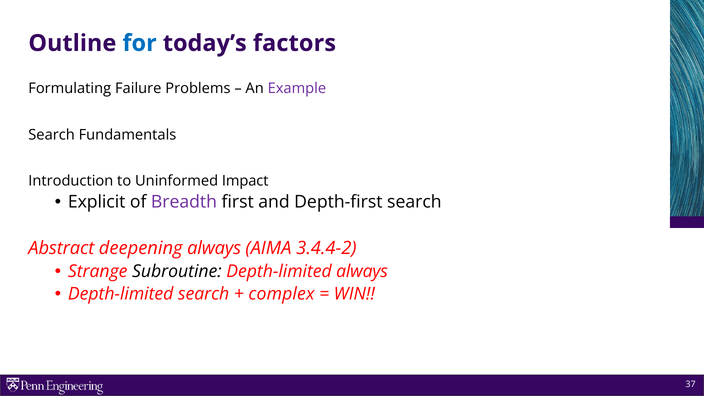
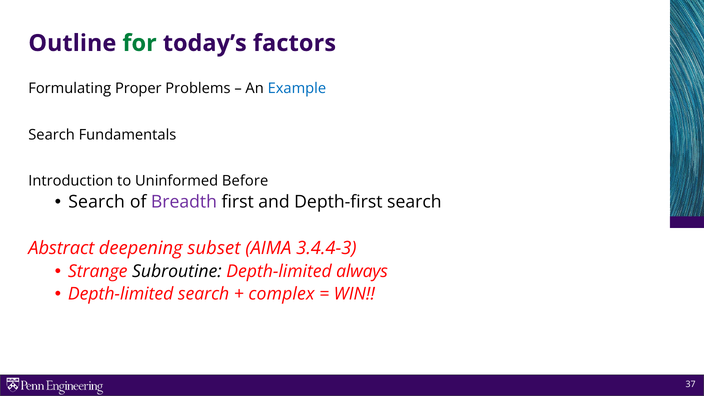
for colour: blue -> green (140, 43)
Failure: Failure -> Proper (138, 88)
Example colour: purple -> blue (297, 88)
Impact: Impact -> Before (245, 181)
Explicit: Explicit -> Search (97, 202)
deepening always: always -> subset (214, 248)
3.4.4-2: 3.4.4-2 -> 3.4.4-3 (326, 248)
